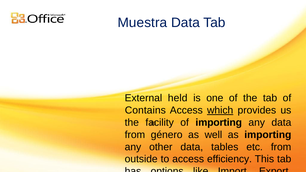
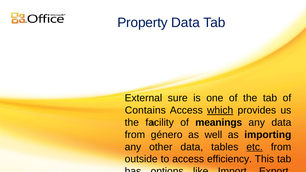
Muestra: Muestra -> Property (143, 23)
held: held -> sure (178, 98)
of importing: importing -> meanings (219, 123)
etc underline: none -> present (255, 147)
